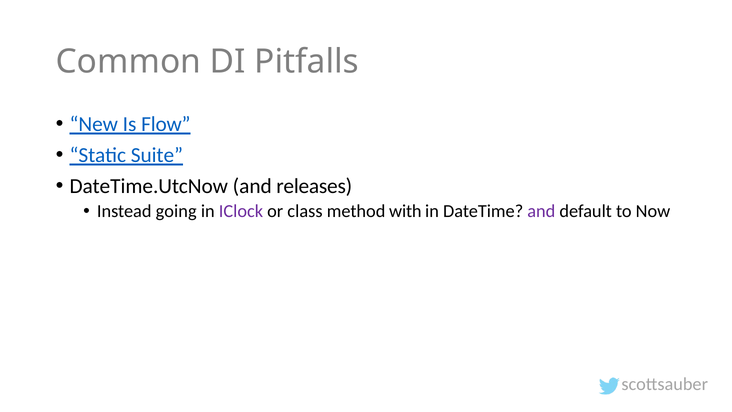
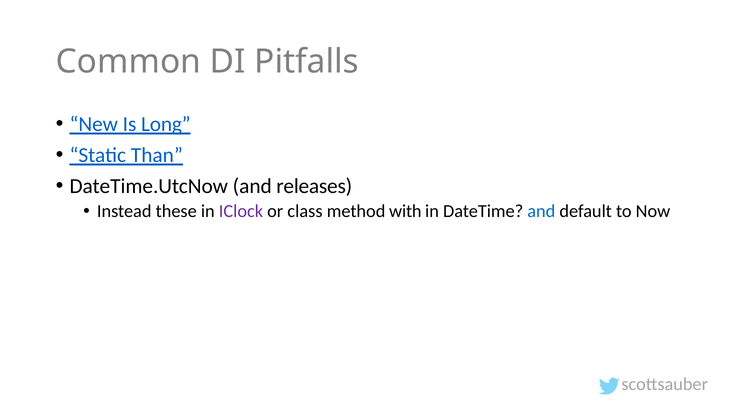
Flow: Flow -> Long (166, 124)
Suite: Suite -> Than (157, 155)
going: going -> these (176, 211)
and colour: purple -> blue (541, 211)
